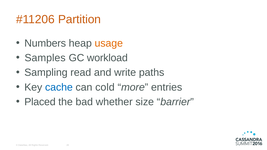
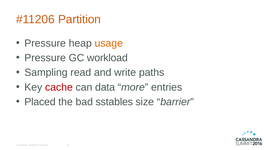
Numbers: Numbers -> Pressure (45, 43)
Samples: Samples -> Pressure (45, 58)
cache colour: blue -> red (59, 87)
cold: cold -> data (105, 87)
whether: whether -> sstables (114, 102)
